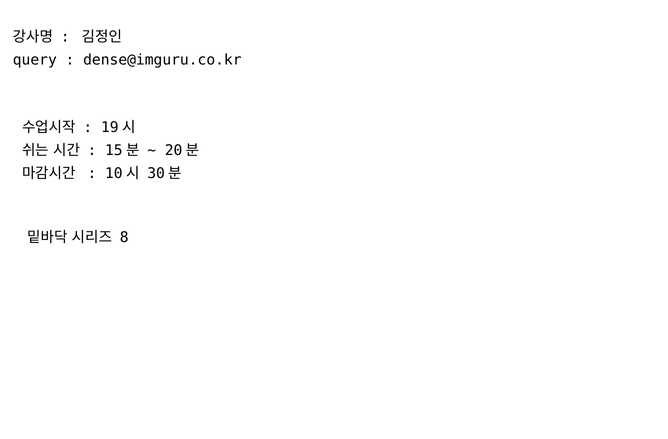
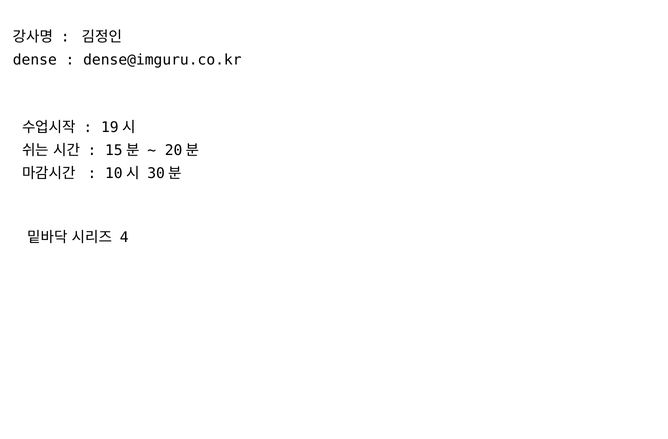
query: query -> dense (35, 60)
8: 8 -> 4 (124, 237)
